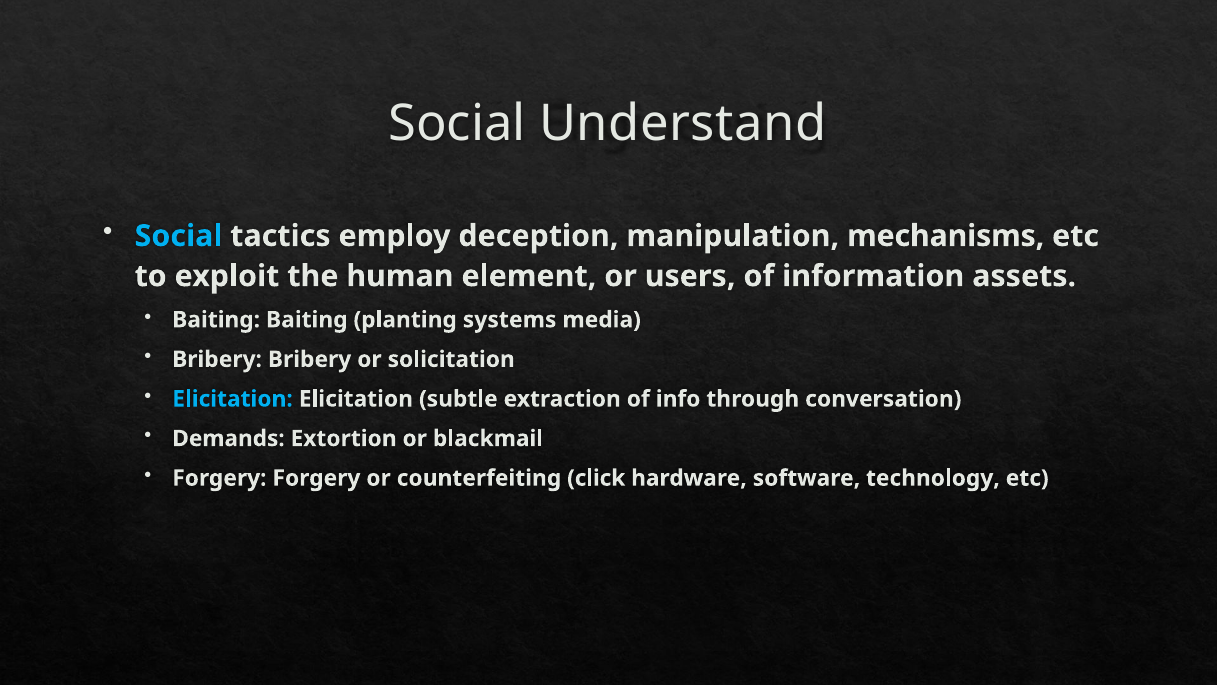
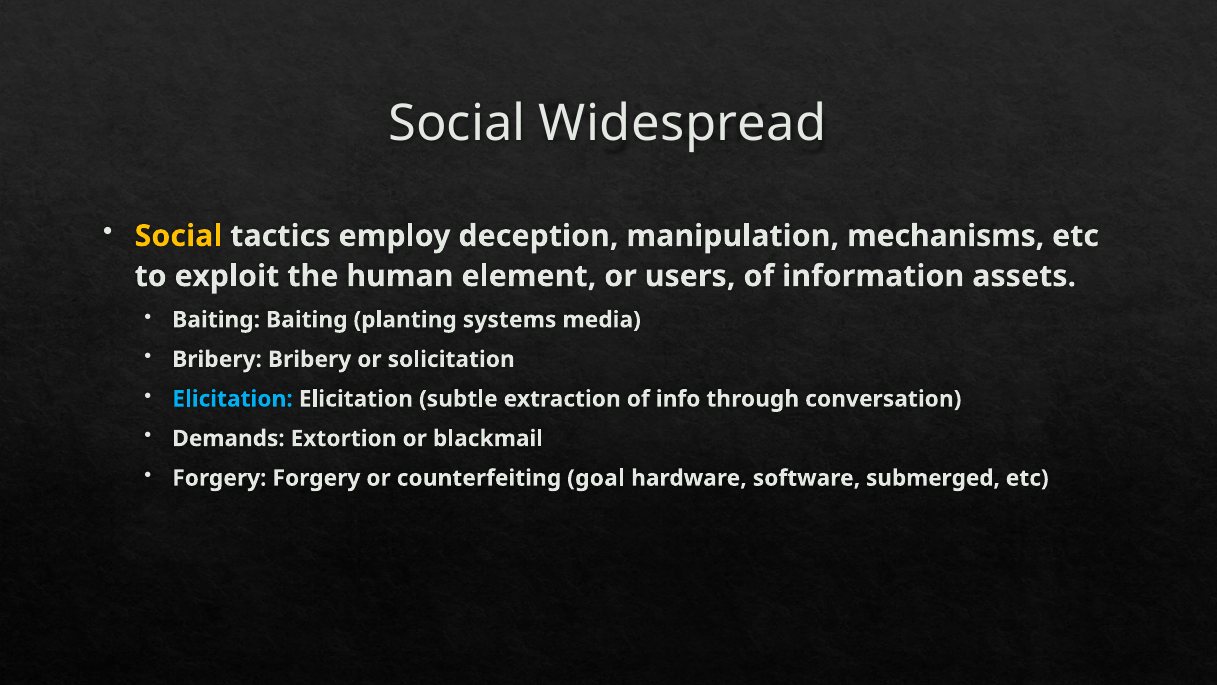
Understand: Understand -> Widespread (683, 123)
Social colour: light blue -> yellow (178, 236)
click: click -> goal (596, 478)
technology: technology -> submerged (933, 478)
